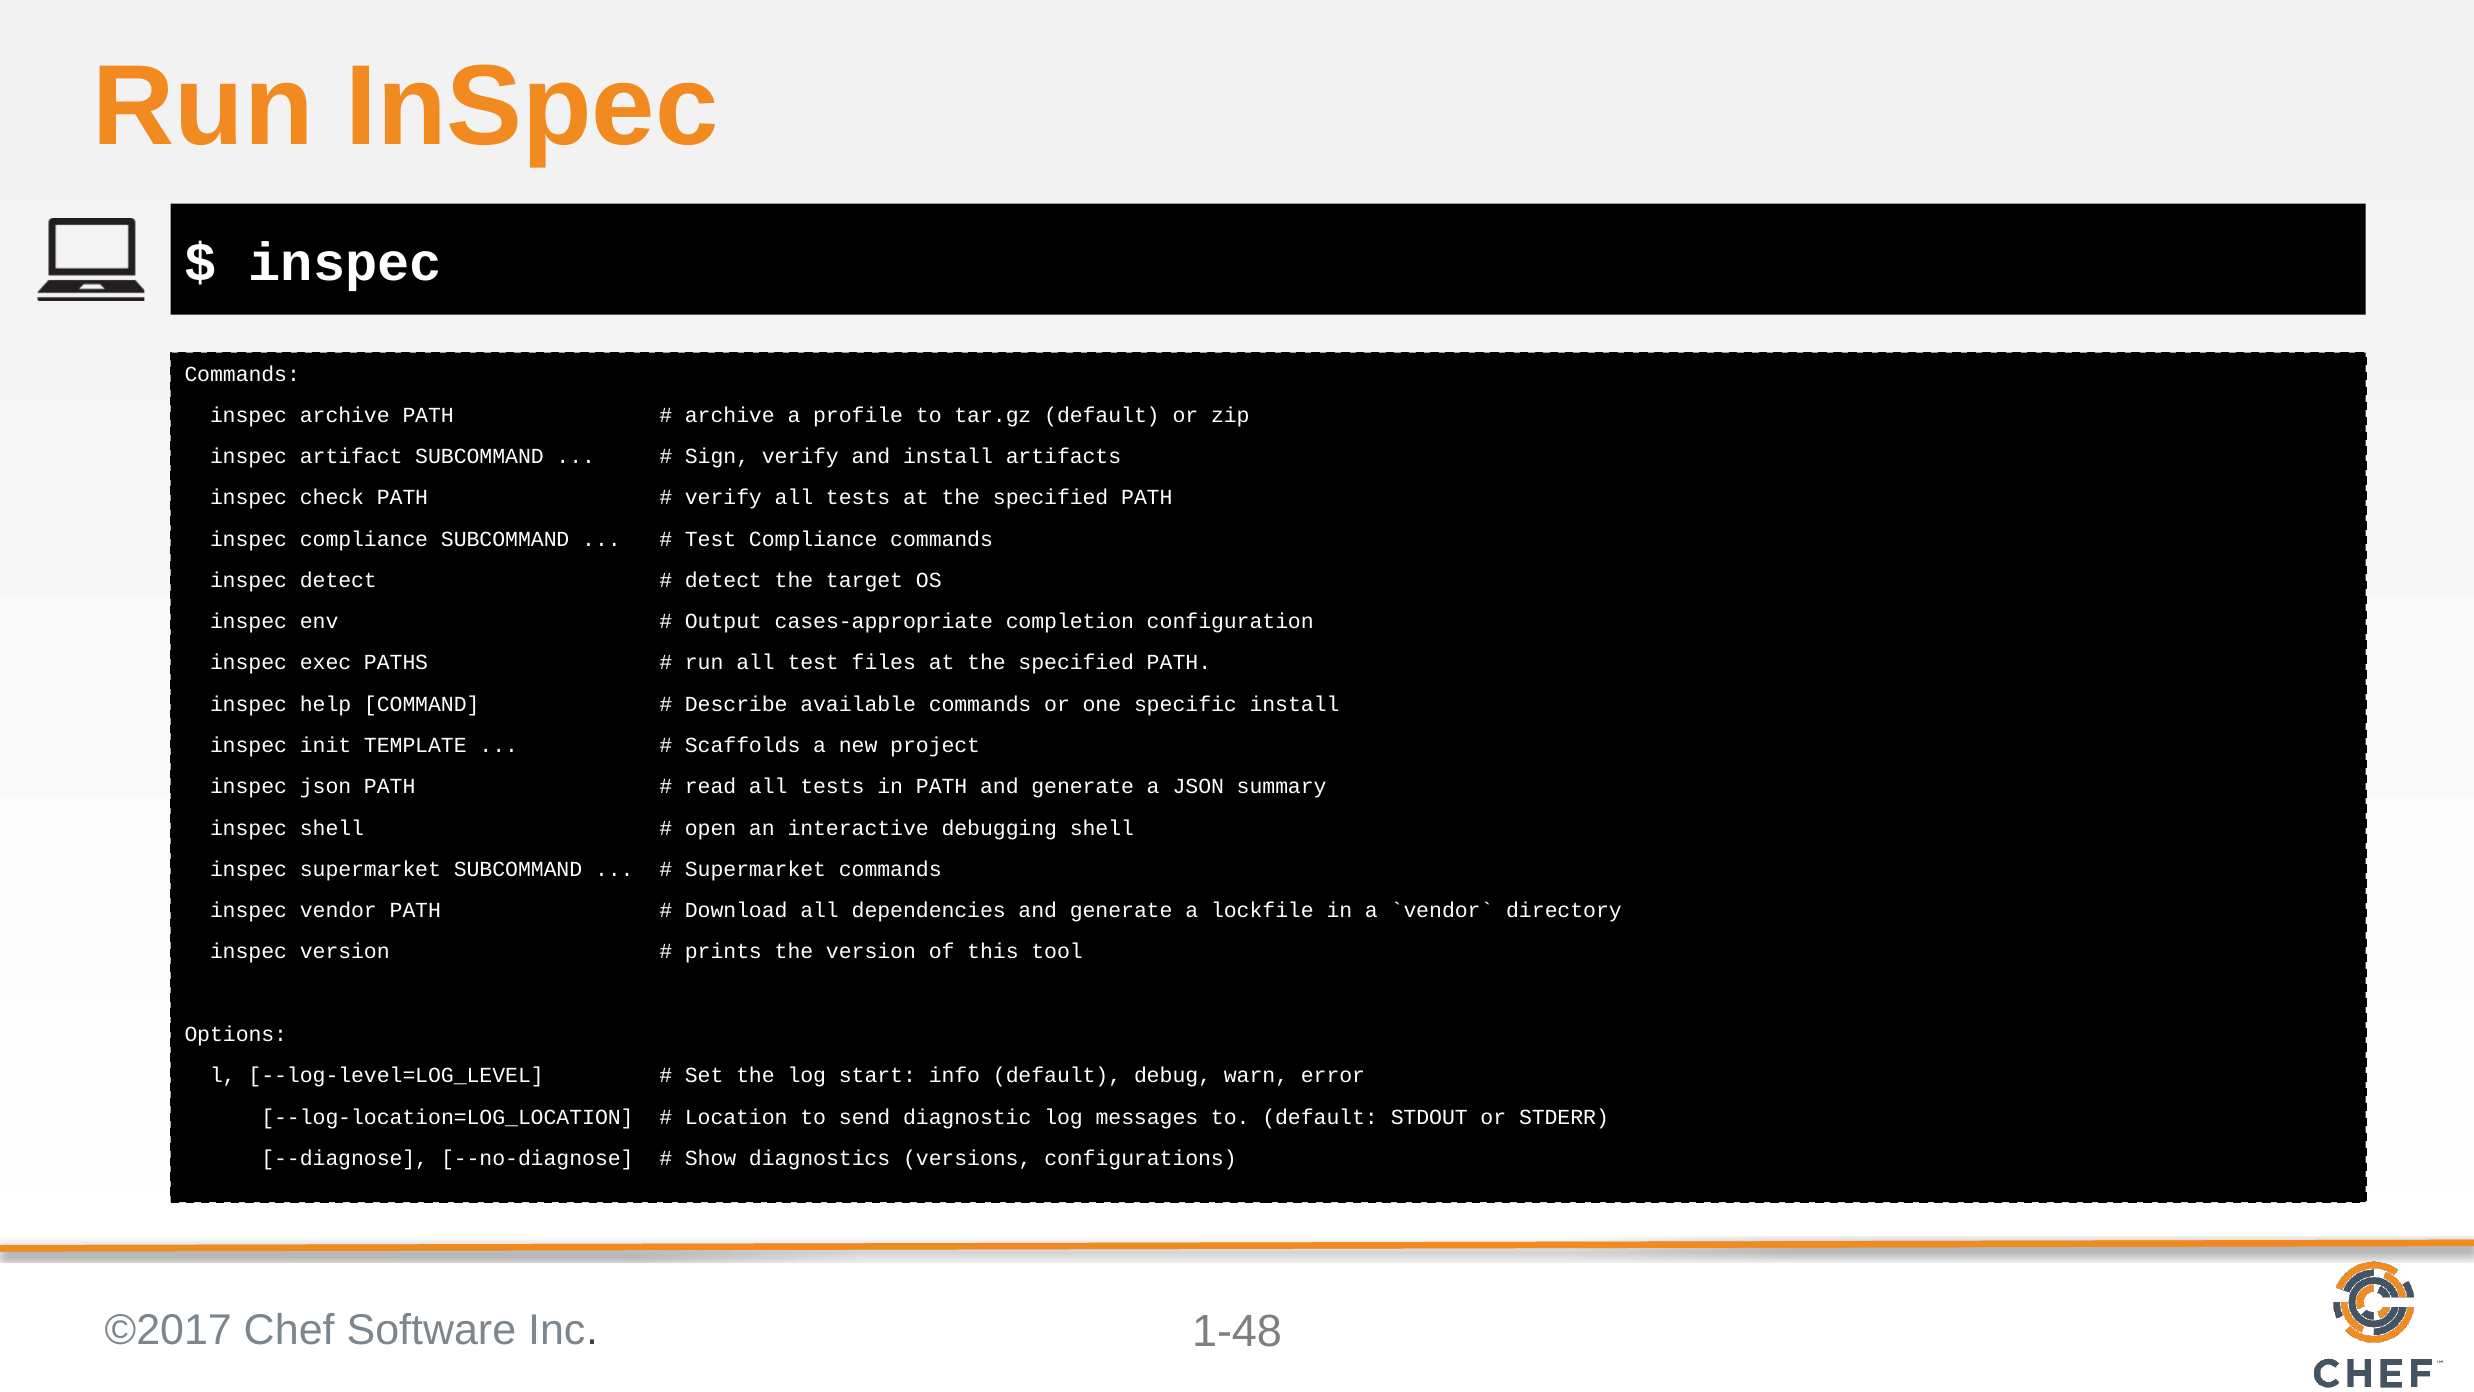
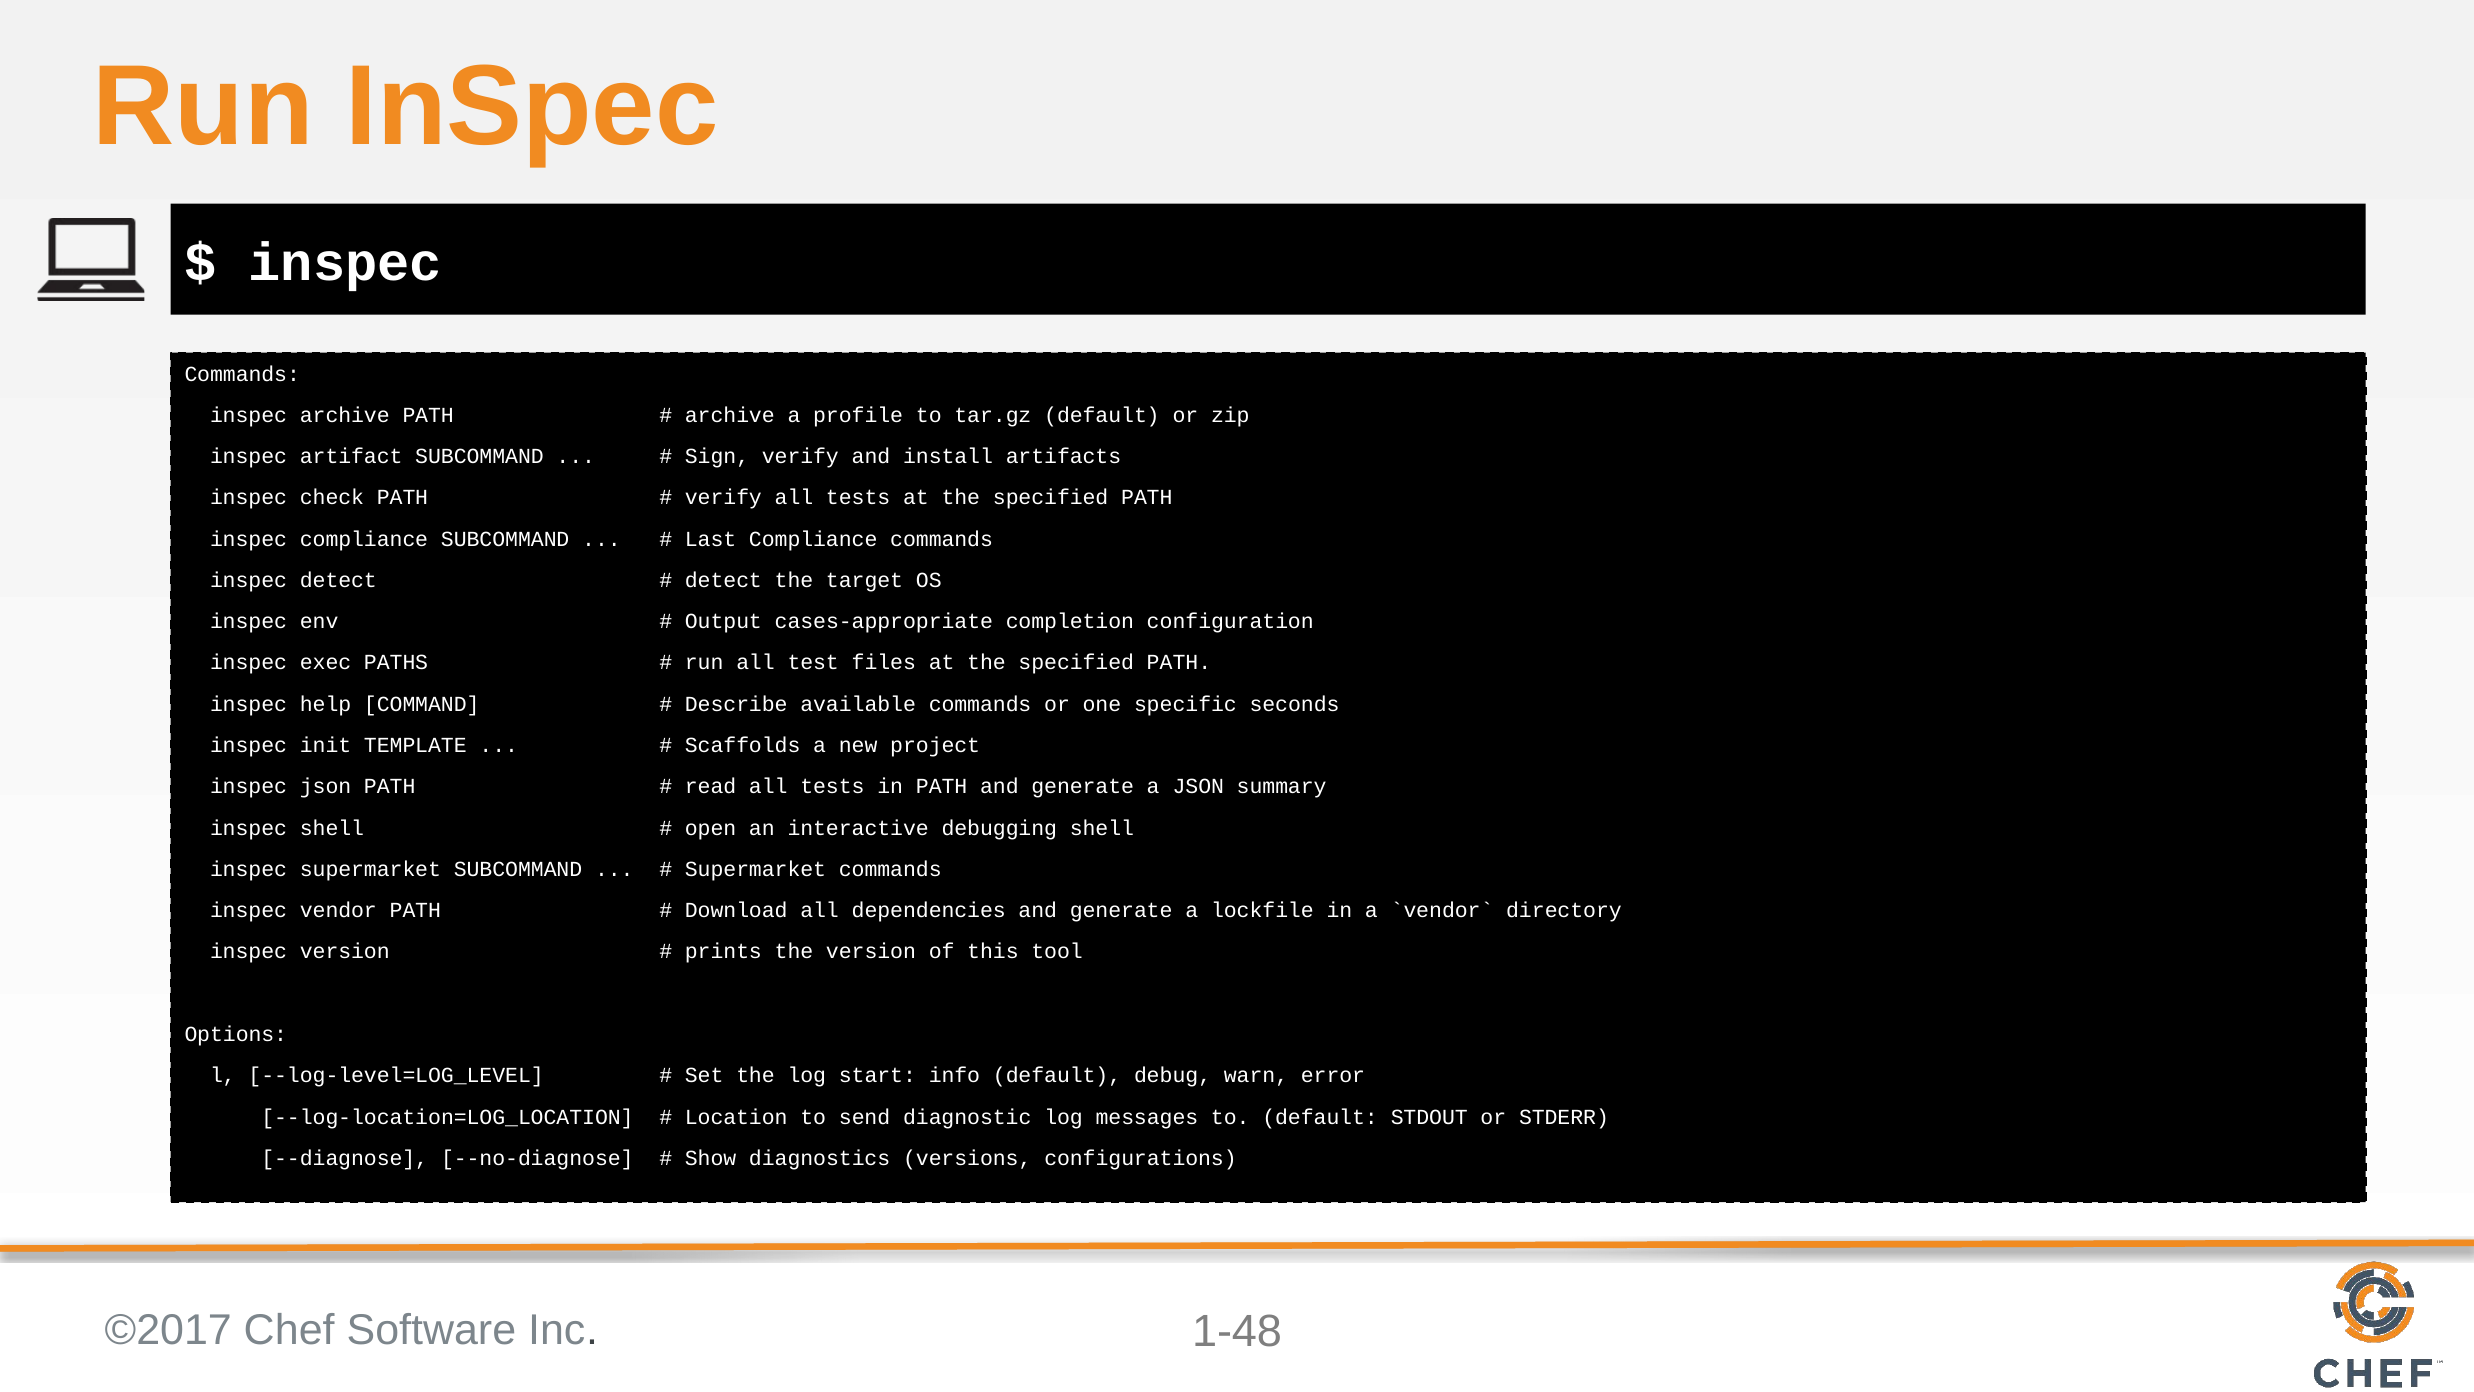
Test: Test -> Last (711, 539)
specific install: install -> seconds (1295, 704)
